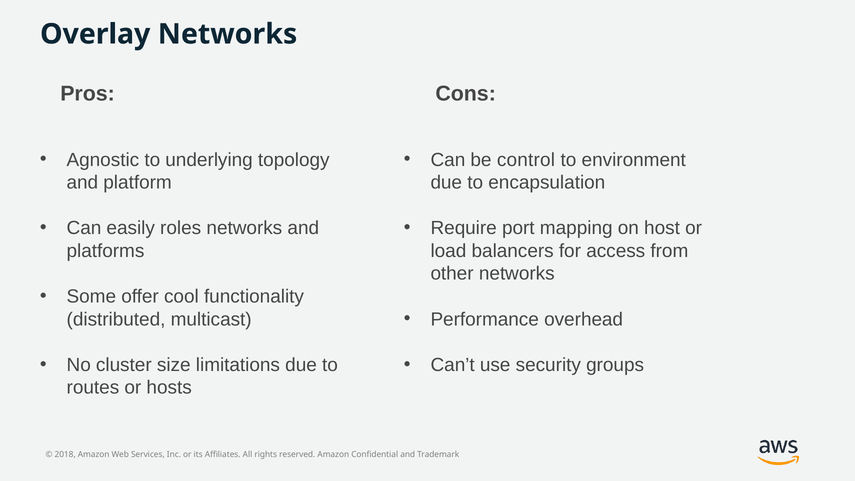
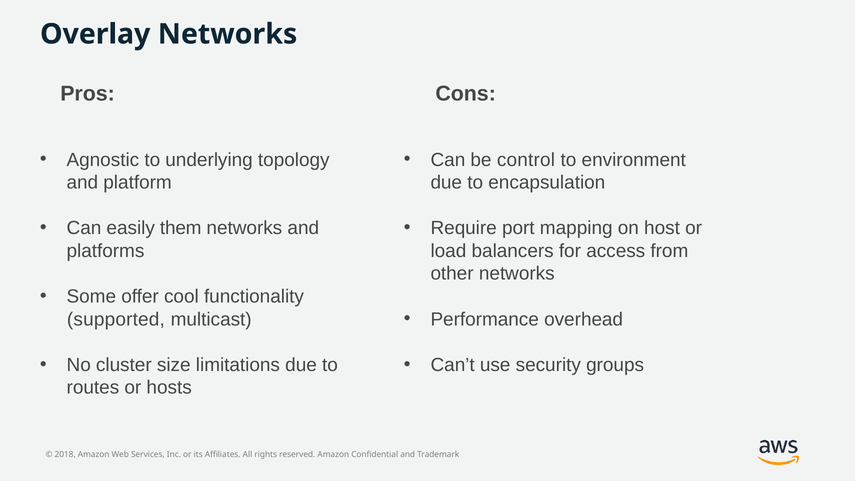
roles: roles -> them (181, 228)
distributed: distributed -> supported (116, 319)
